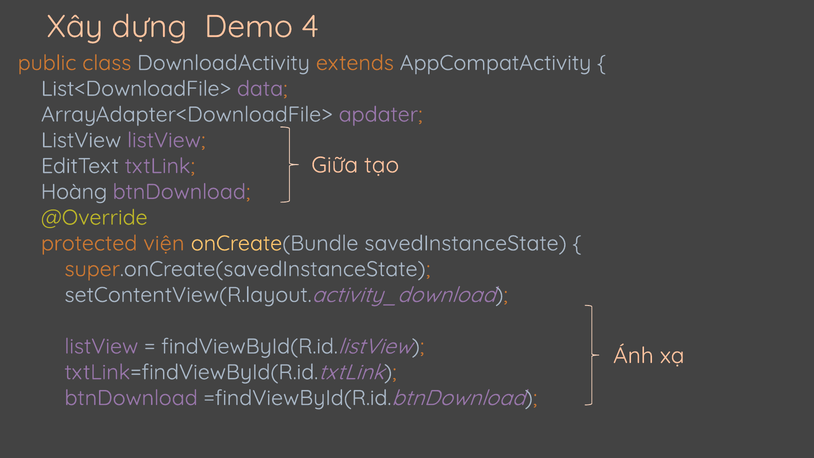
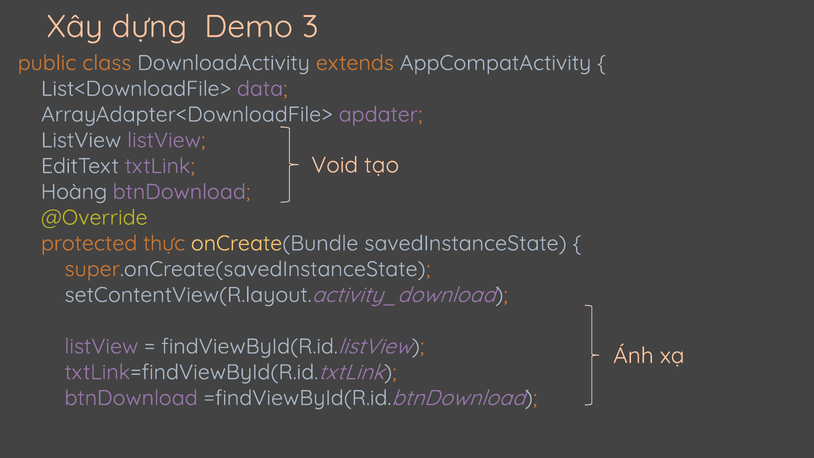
4: 4 -> 3 (310, 27)
Giữa: Giữa -> Void (335, 165)
viện: viện -> thực (164, 243)
